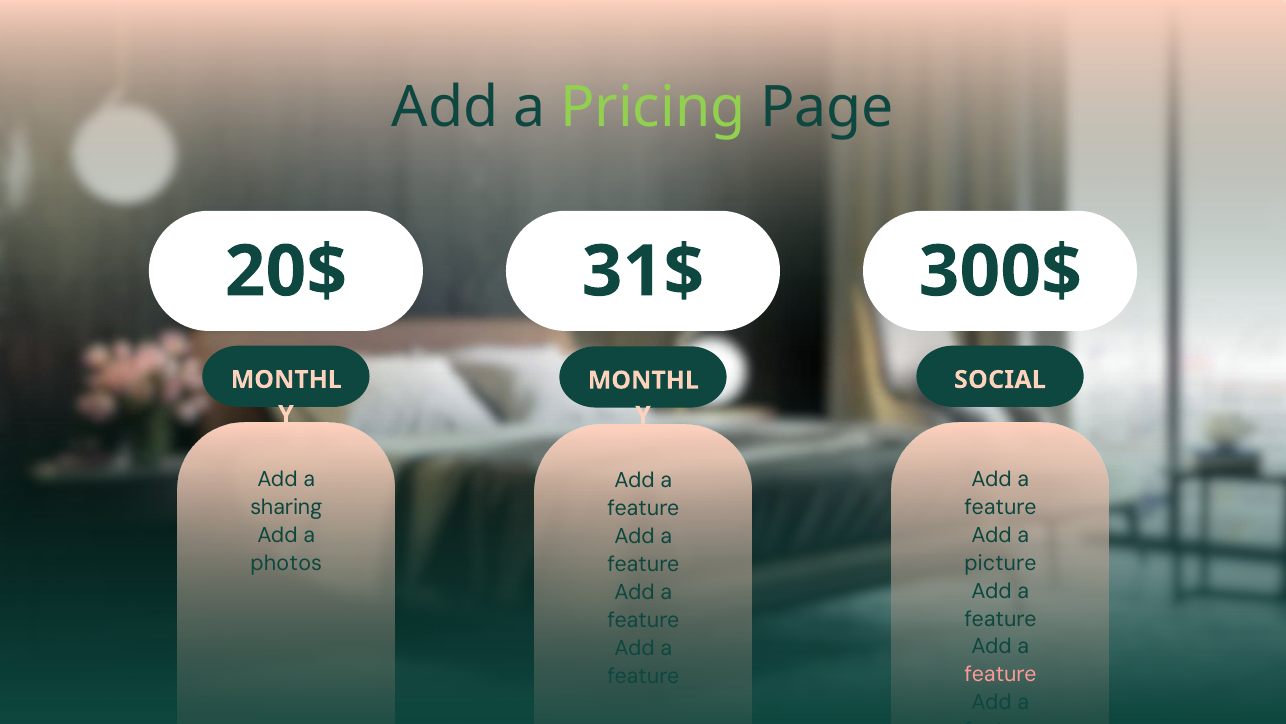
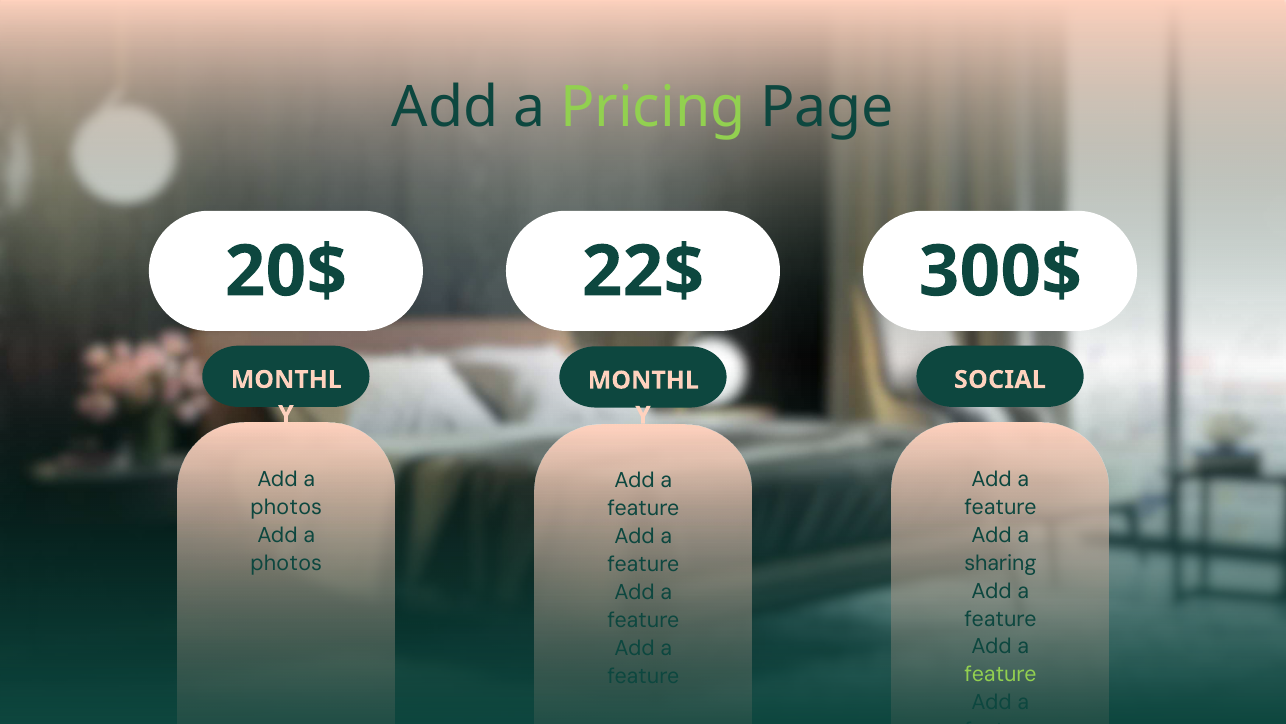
31$: 31$ -> 22$ (643, 272)
sharing: sharing -> photos (286, 507)
picture: picture -> sharing (1001, 563)
feature colour: pink -> light green (1001, 674)
